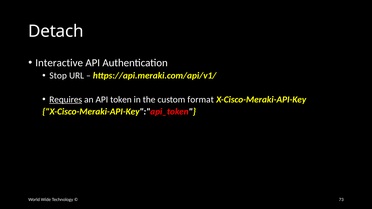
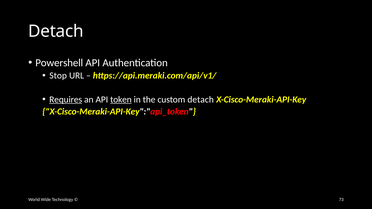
Interactive: Interactive -> Powershell (59, 63)
token underline: none -> present (121, 100)
custom format: format -> detach (201, 100)
